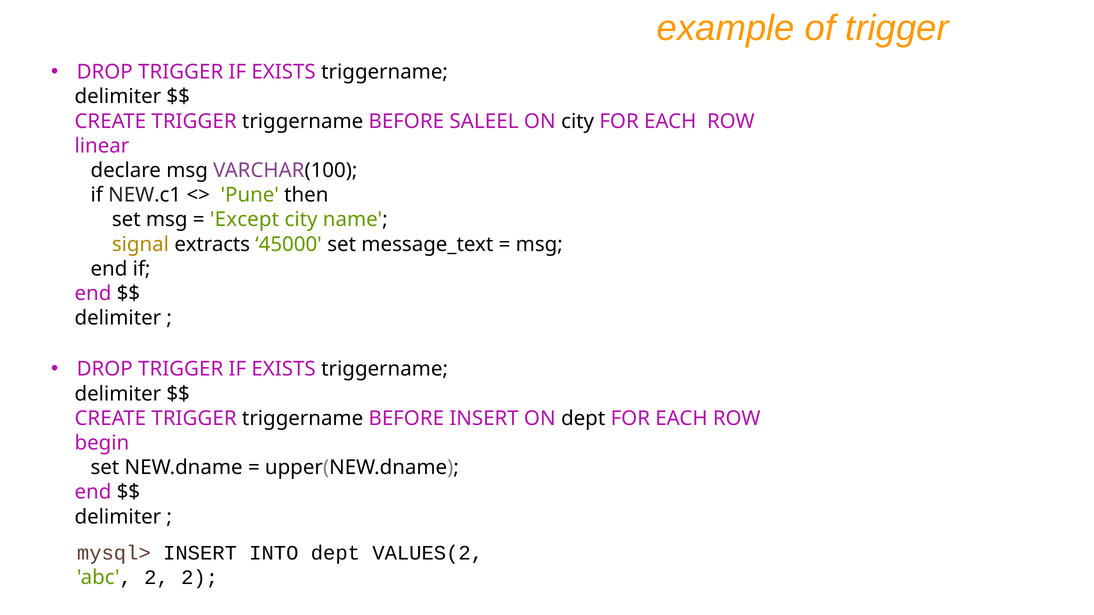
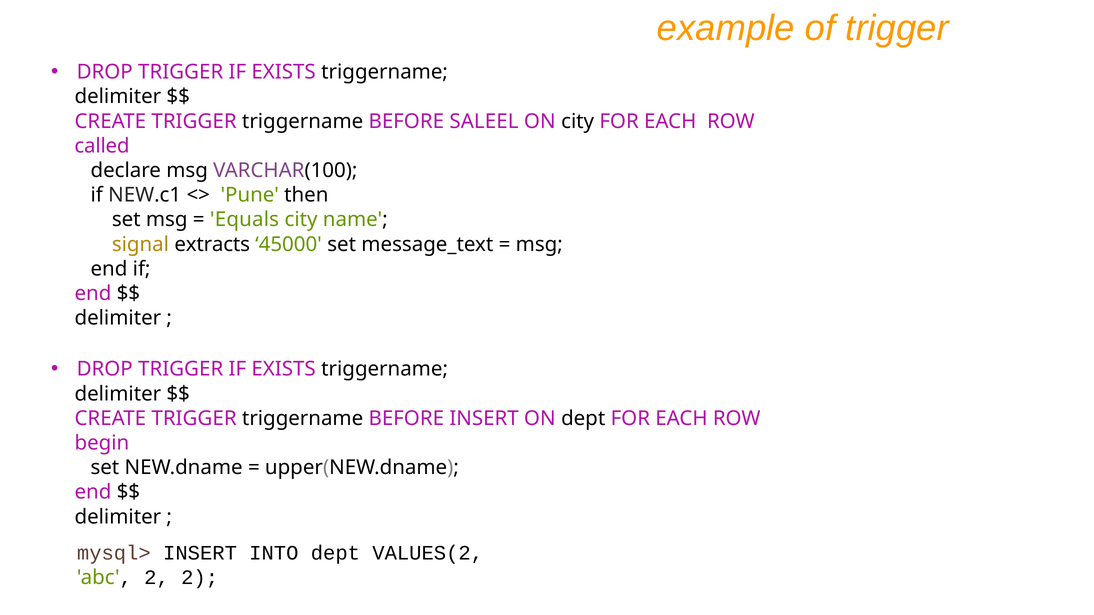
linear: linear -> called (102, 146)
Except: Except -> Equals (245, 220)
